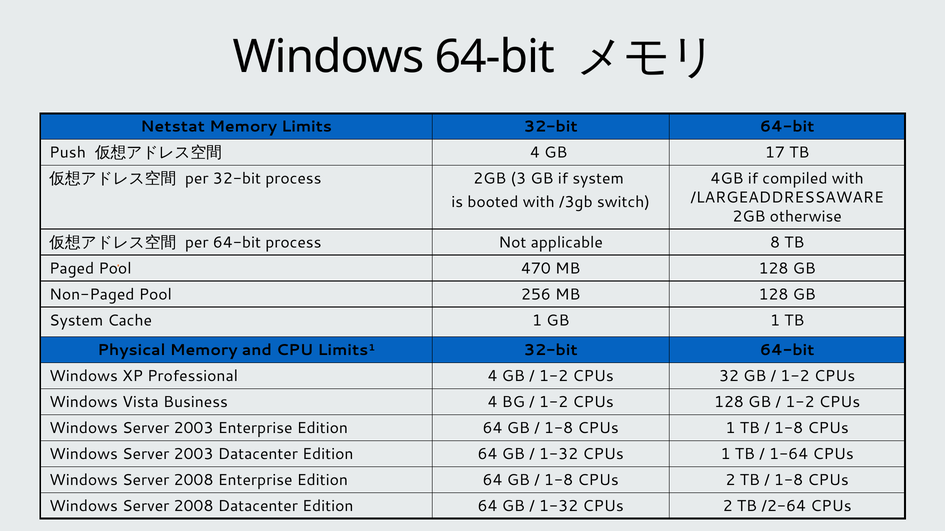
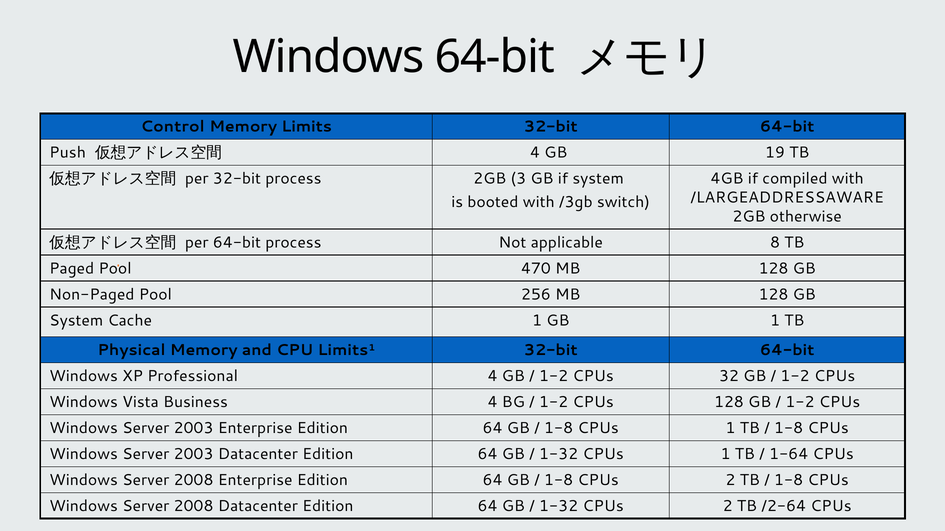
Netstat: Netstat -> Control (173, 127)
17: 17 -> 19 (775, 153)
